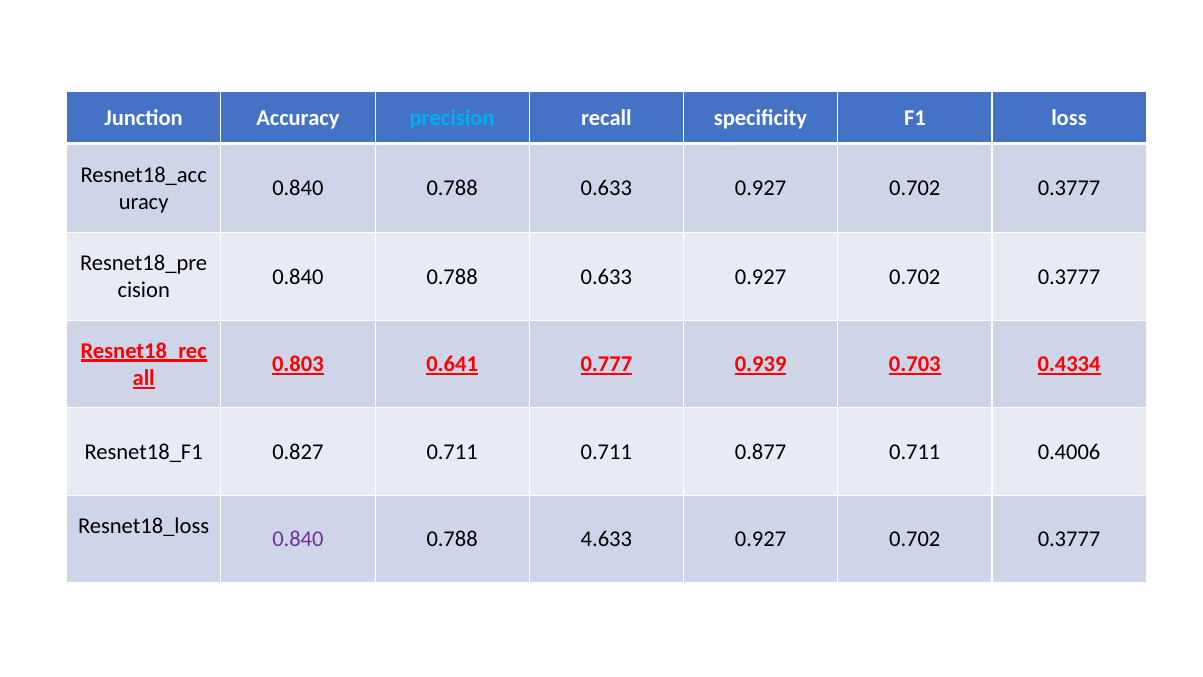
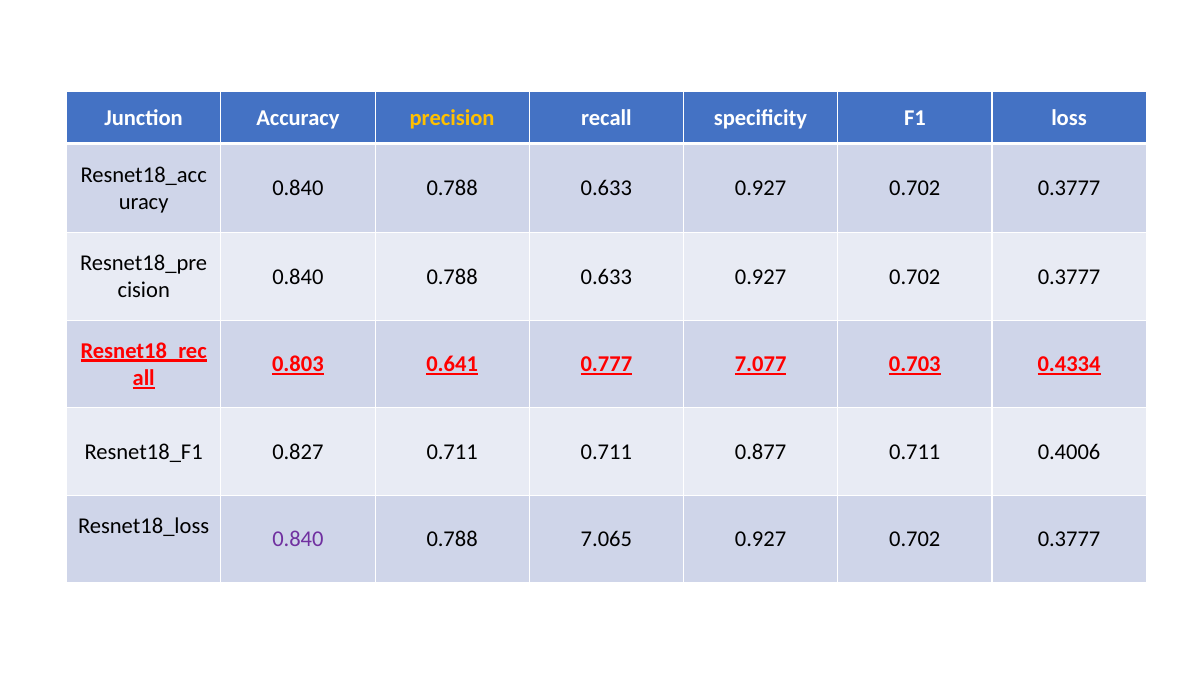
precision colour: light blue -> yellow (452, 118)
0.939: 0.939 -> 7.077 (761, 364)
4.633: 4.633 -> 7.065 (606, 539)
